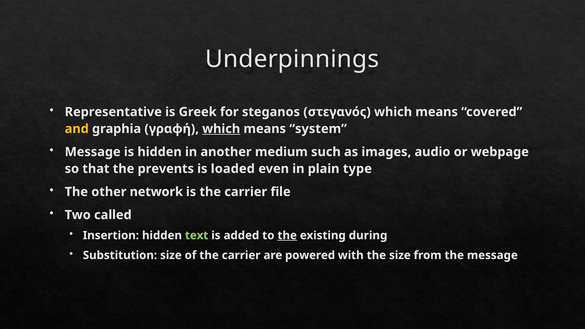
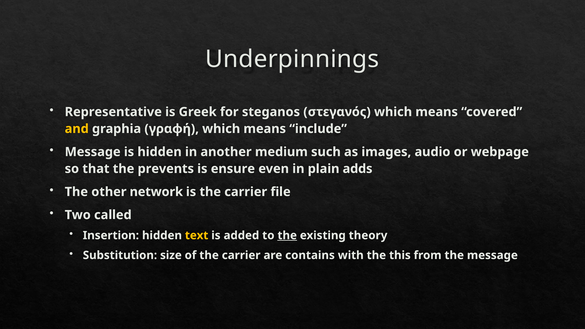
which underline: present -> none (221, 129)
system: system -> include (318, 129)
loaded: loaded -> ensure (233, 169)
type: type -> adds (358, 169)
text colour: light green -> yellow (197, 235)
during: during -> theory (368, 235)
powered: powered -> contains (310, 255)
the size: size -> this (400, 255)
